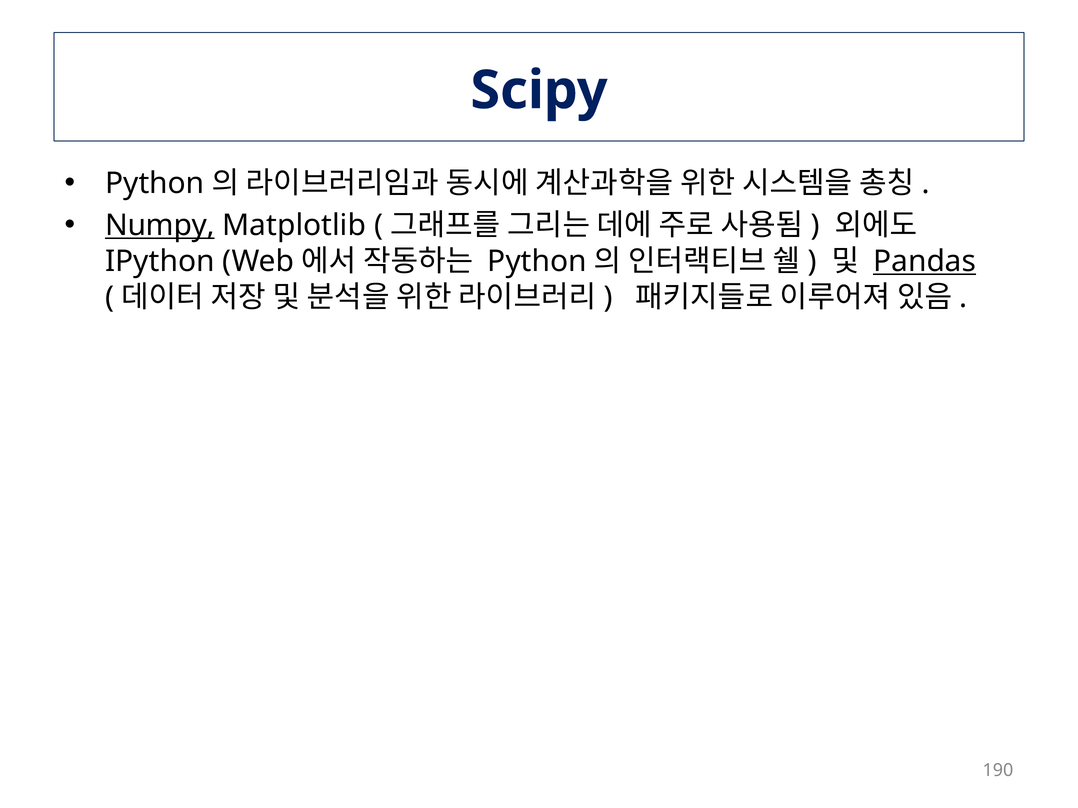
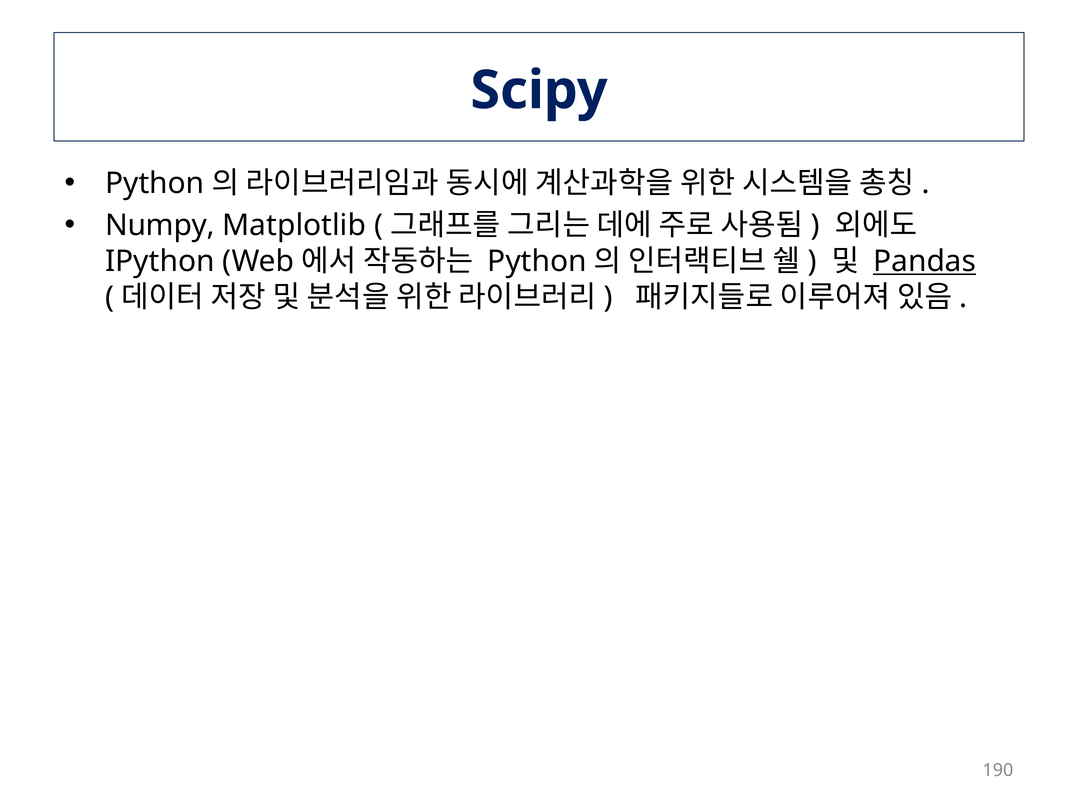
Numpy underline: present -> none (160, 226)
